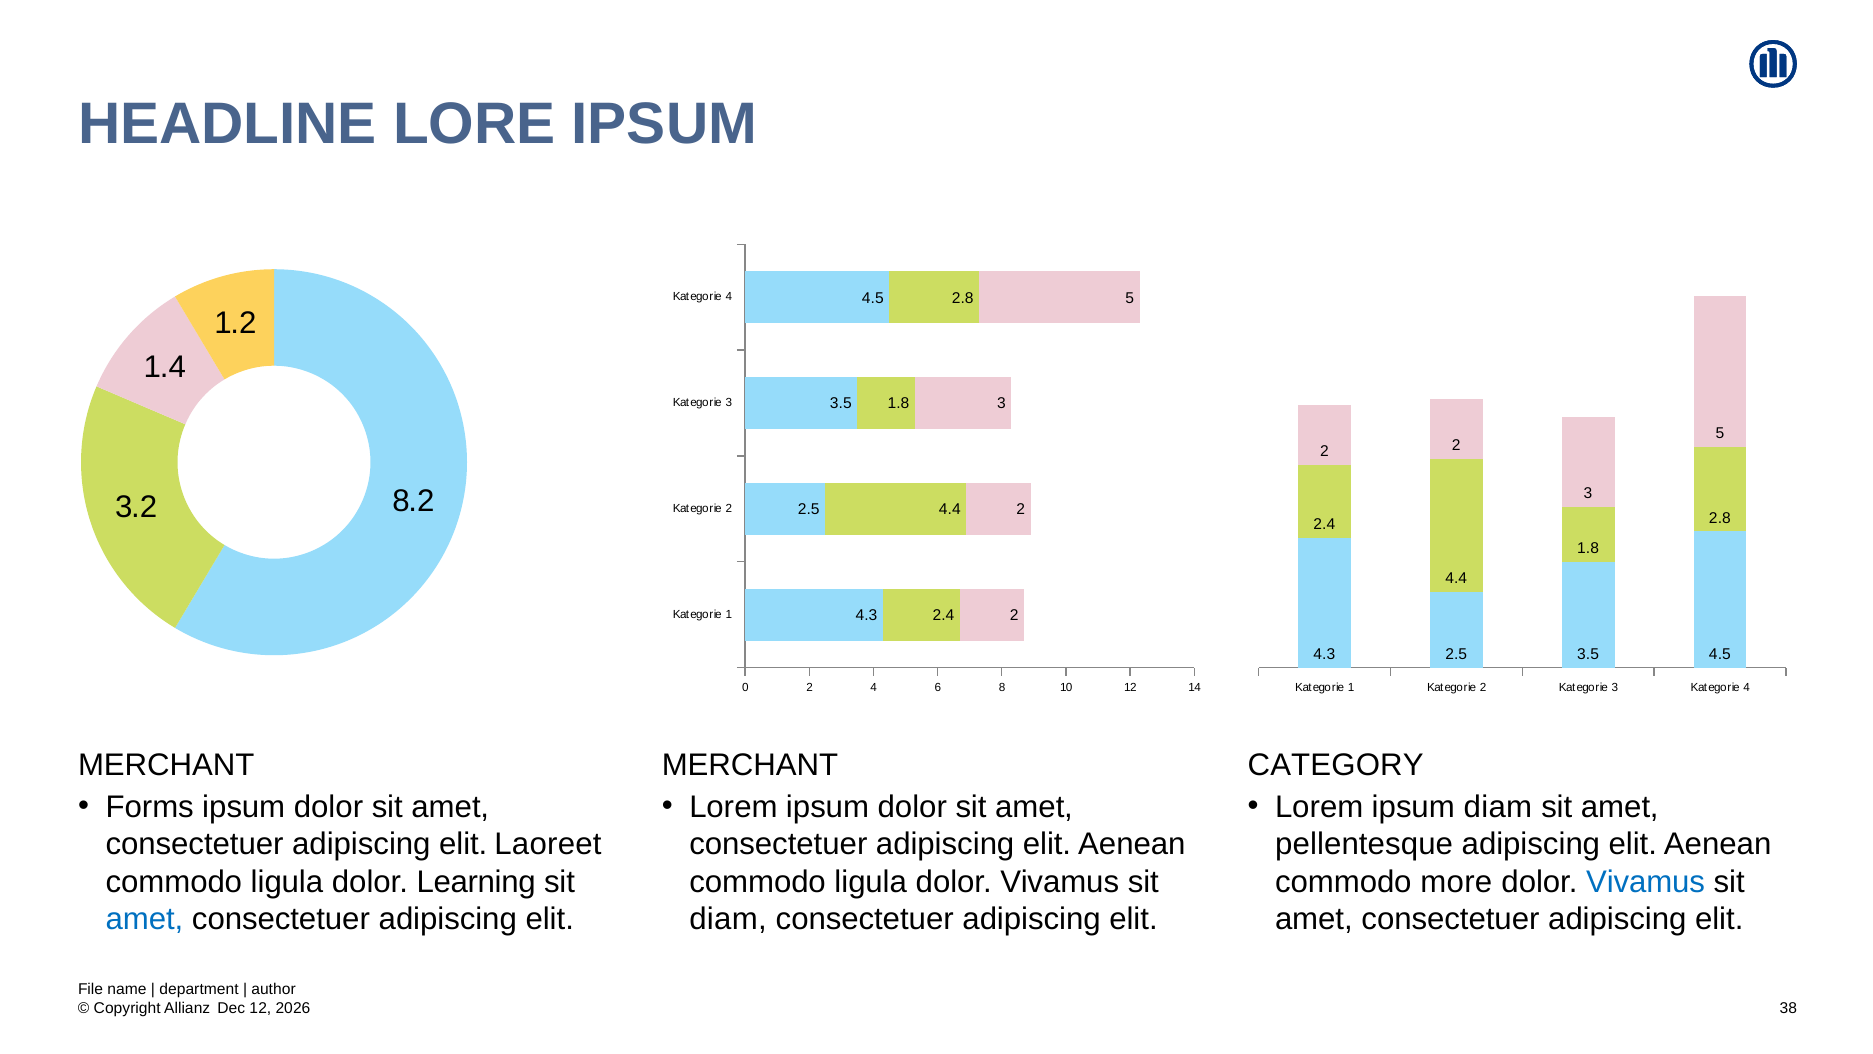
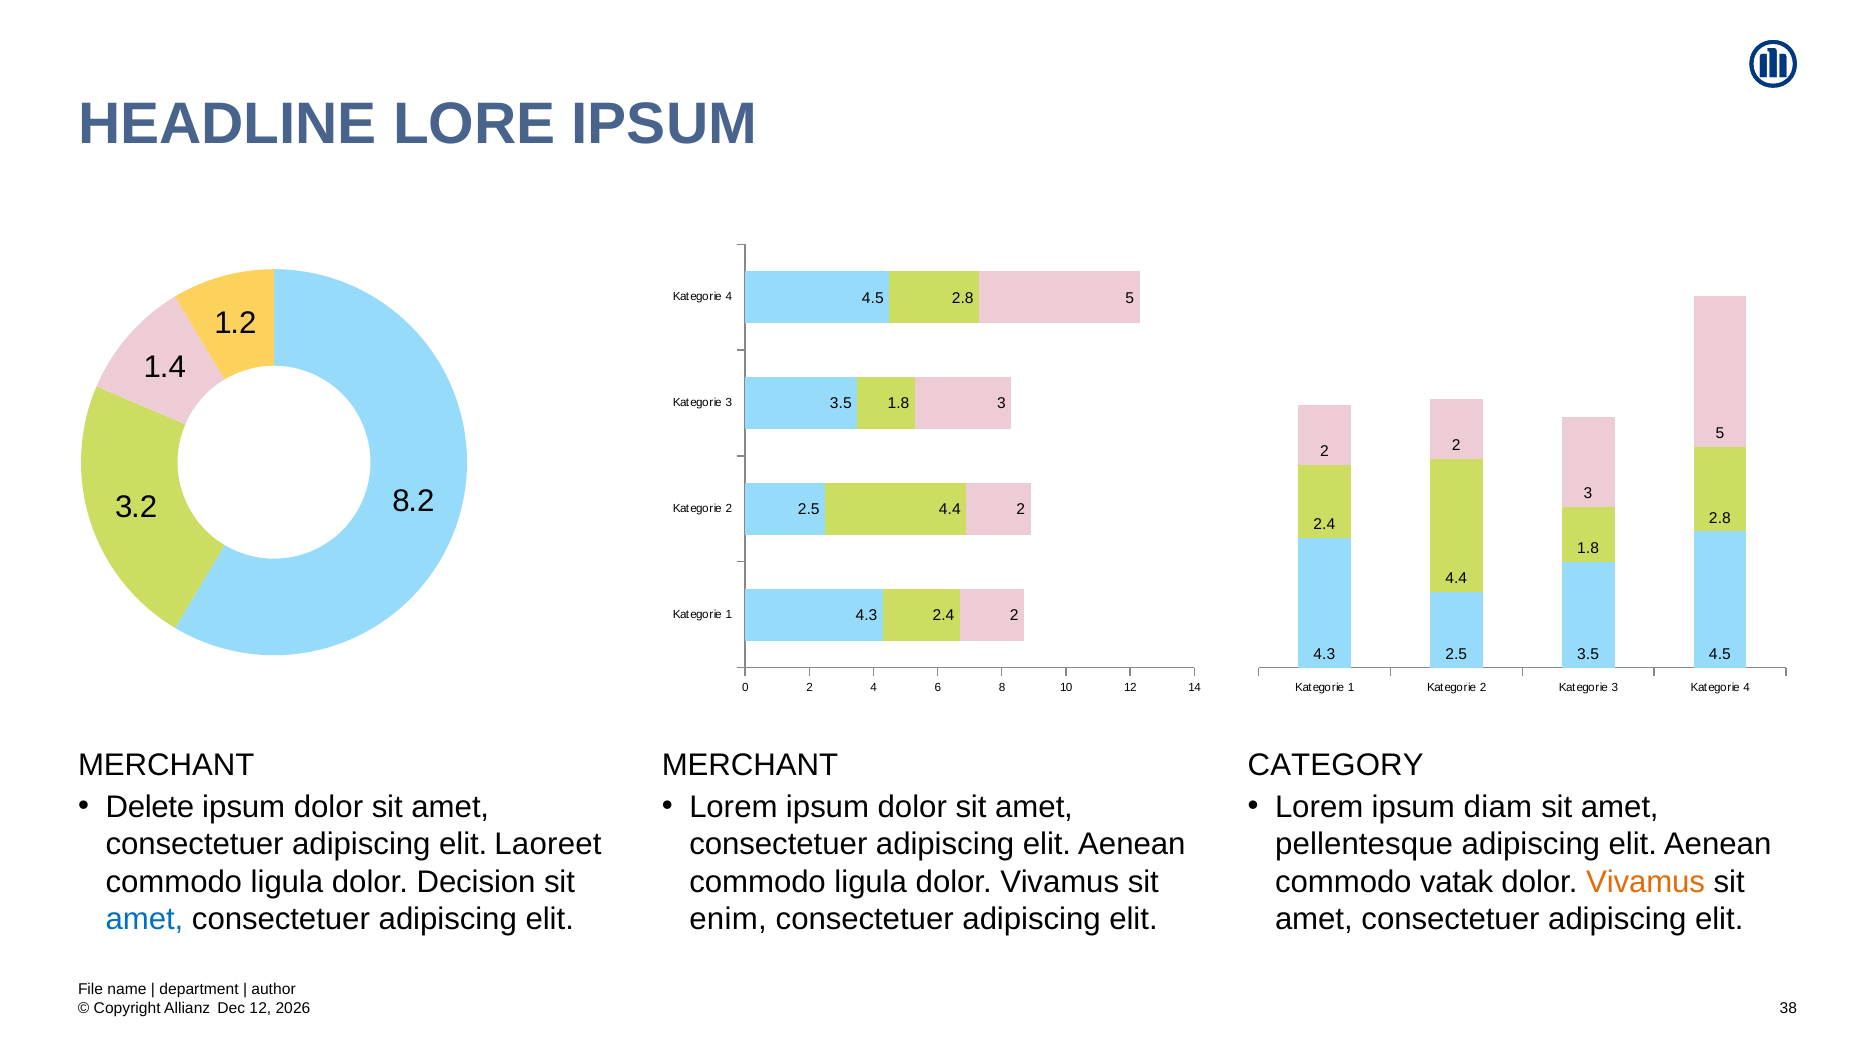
Forms: Forms -> Delete (150, 807)
Learning: Learning -> Decision (476, 882)
more: more -> vatak (1457, 882)
Vivamus colour: blue -> orange (1646, 882)
diam: diam -> enim (728, 919)
